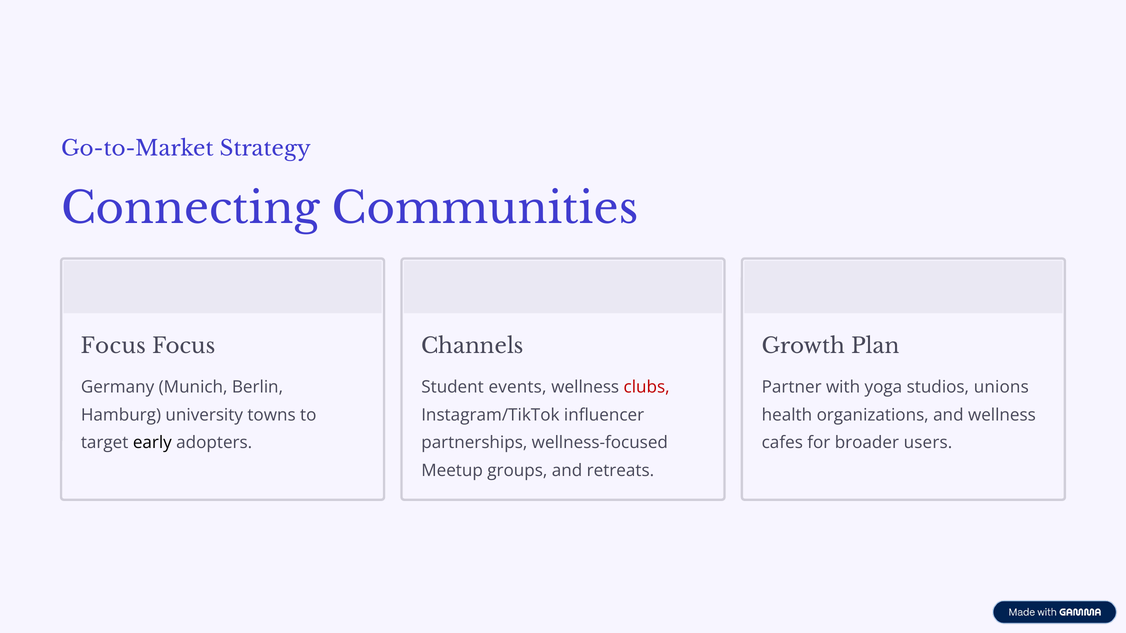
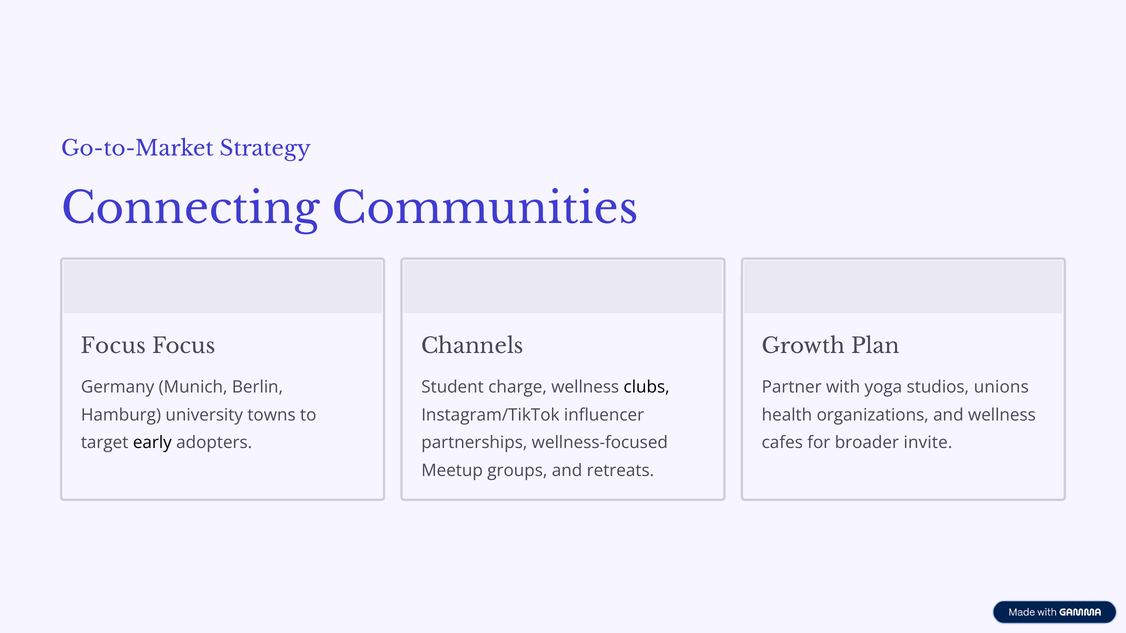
events: events -> charge (518, 387)
clubs colour: red -> black (647, 387)
users: users -> invite (928, 443)
